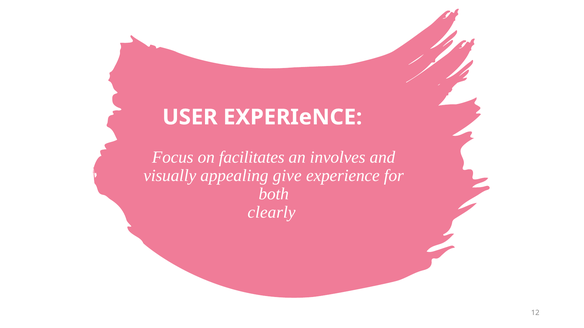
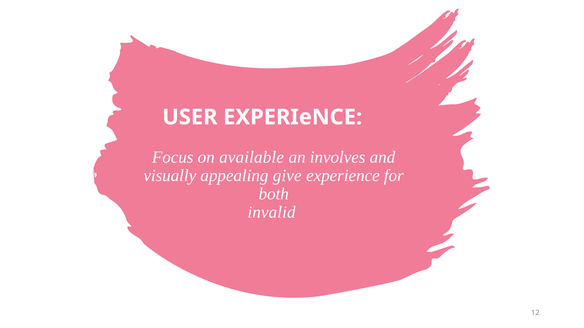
facilitates: facilitates -> available (252, 157)
clearly: clearly -> invalid (272, 213)
